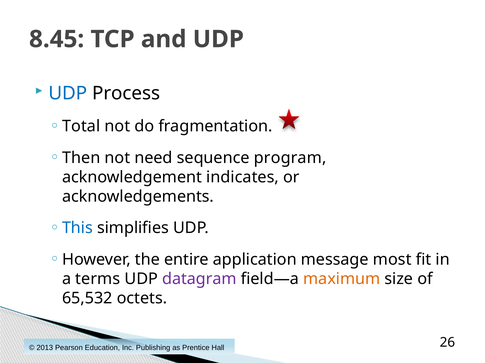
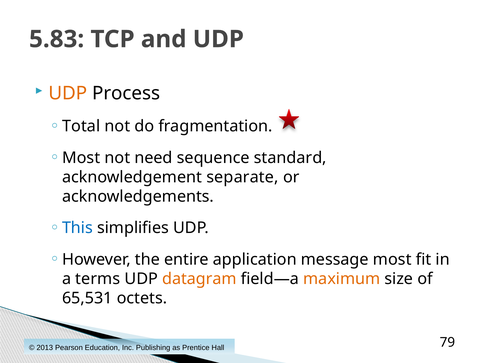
8.45: 8.45 -> 5.83 (57, 39)
UDP colour: blue -> orange (68, 94)
Then: Then -> Most (81, 158)
program: program -> standard (290, 158)
indicates: indicates -> separate (242, 178)
datagram colour: purple -> orange (199, 279)
65,532: 65,532 -> 65,531 (87, 299)
26: 26 -> 79 (447, 343)
